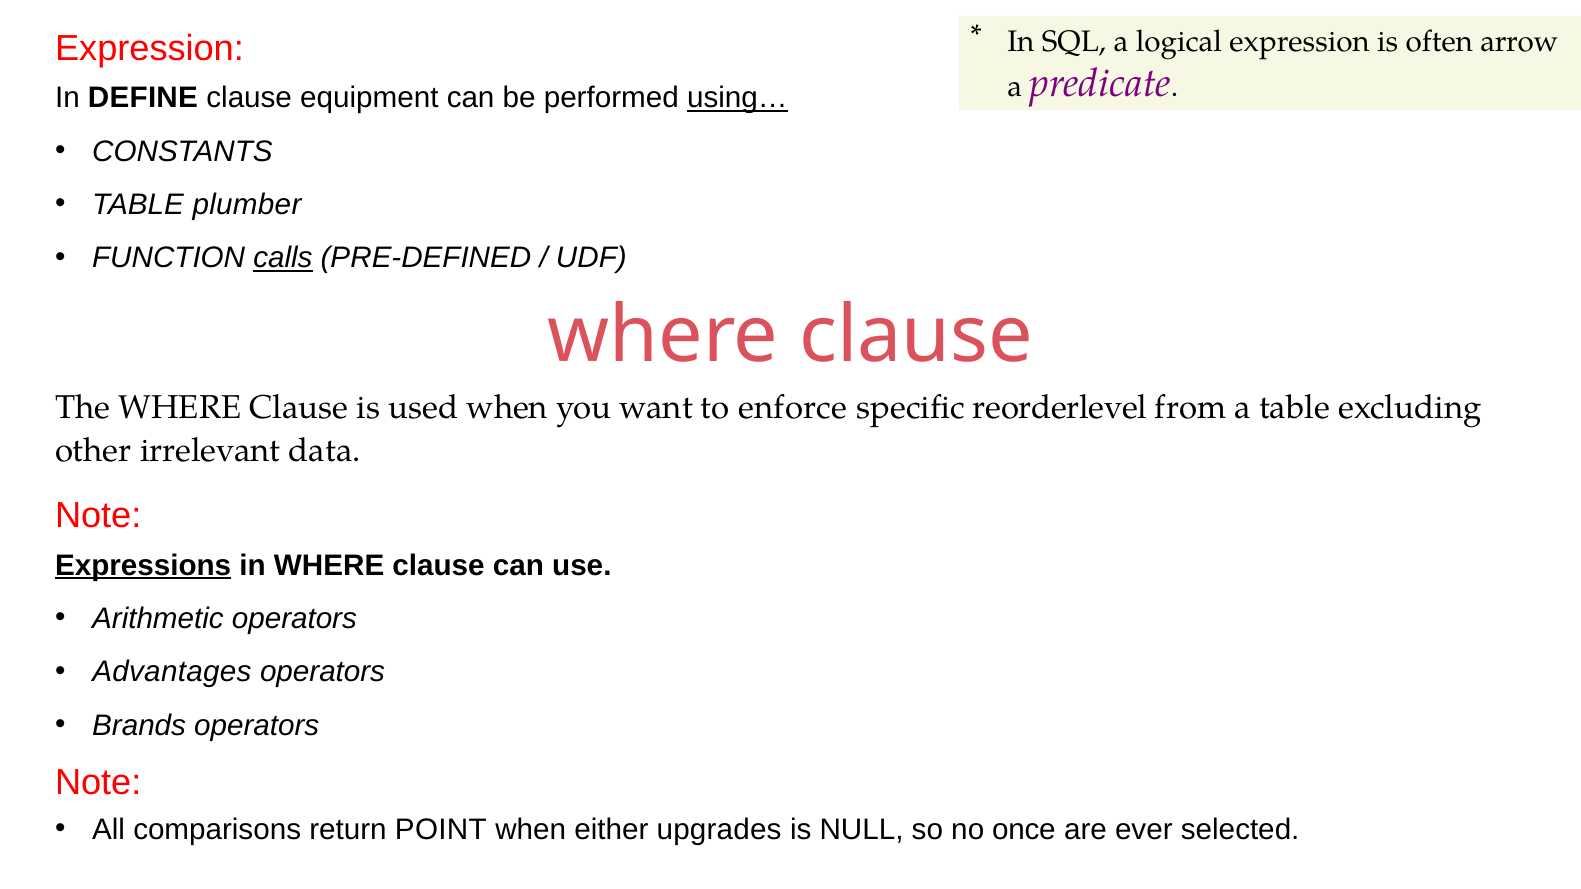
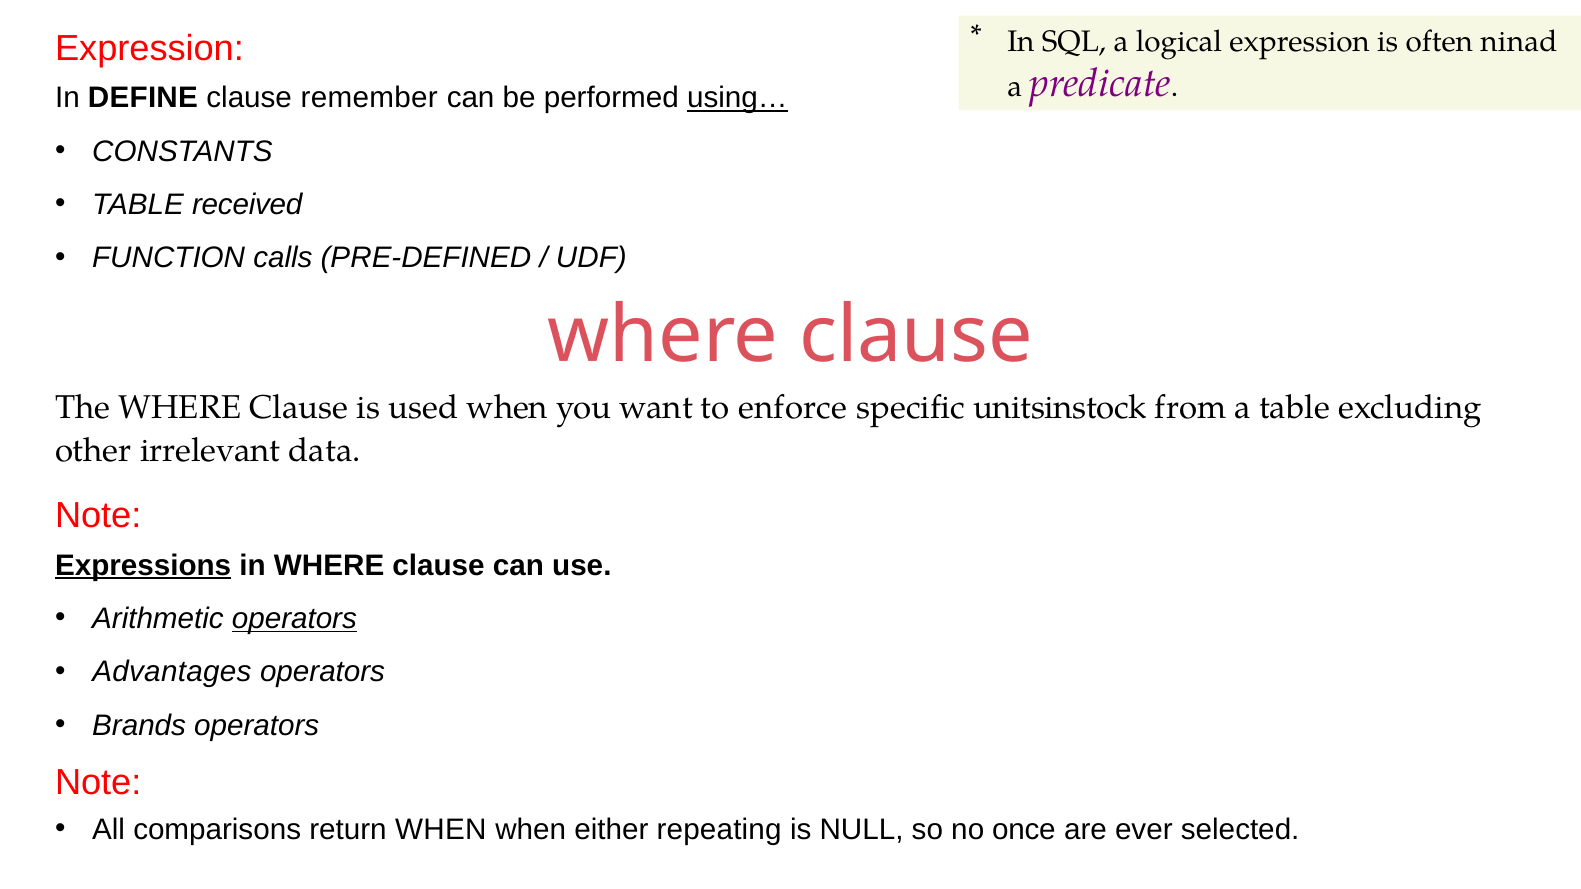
arrow: arrow -> ninad (1519, 41)
equipment: equipment -> remember (369, 98)
plumber: plumber -> received (247, 205)
calls underline: present -> none (283, 258)
reorderlevel: reorderlevel -> unitsinstock (1060, 408)
operators underline: none -> present (294, 619)
return POINT: POINT -> WHEN (441, 830)
upgrades: upgrades -> repeating (719, 830)
